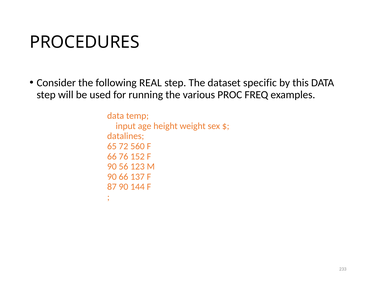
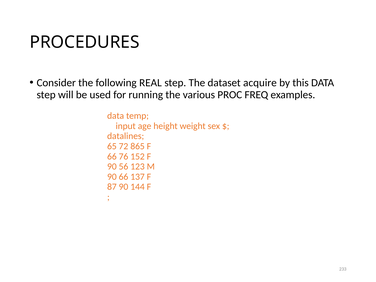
specific: specific -> acquire (260, 83)
560: 560 -> 865 (138, 146)
